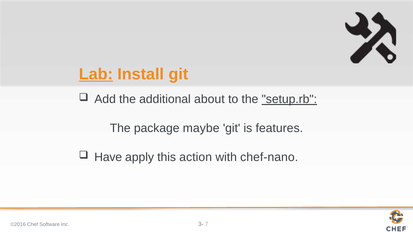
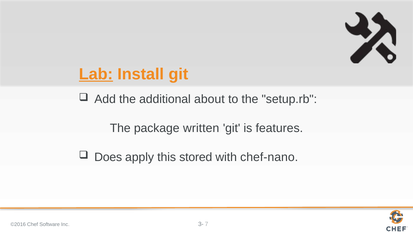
setup.rb underline: present -> none (289, 99)
maybe: maybe -> written (201, 128)
Have: Have -> Does (108, 157)
action: action -> stored (196, 157)
